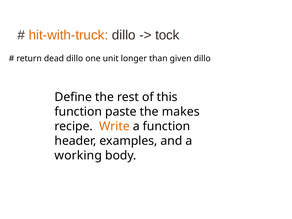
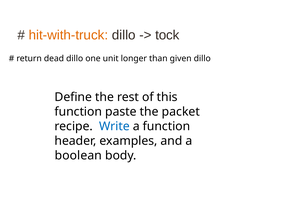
makes: makes -> packet (181, 112)
Write colour: orange -> blue (114, 126)
working: working -> boolean (78, 156)
